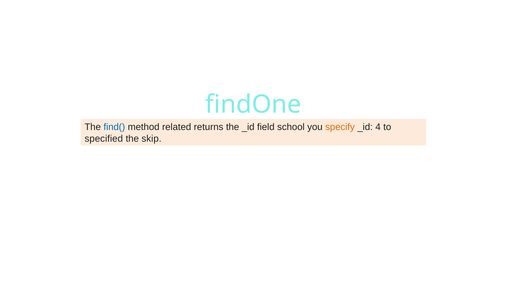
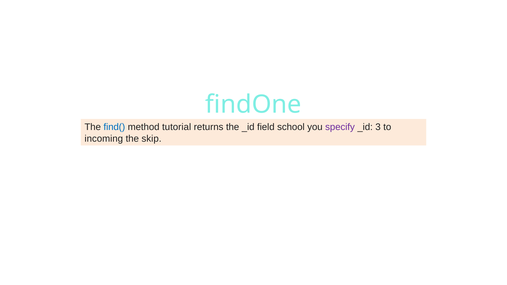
related: related -> tutorial (177, 127)
specify colour: orange -> purple (340, 127)
4: 4 -> 3 (378, 127)
specified: specified -> incoming (104, 139)
